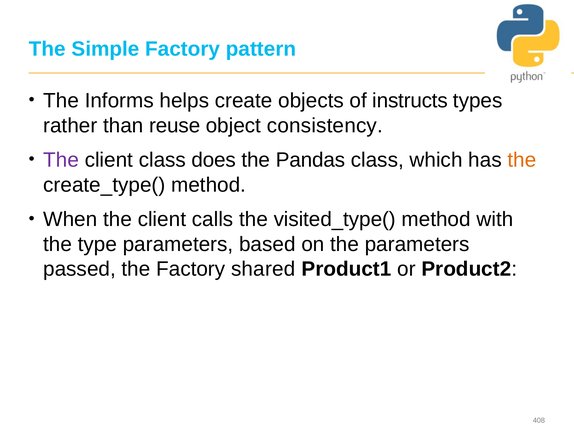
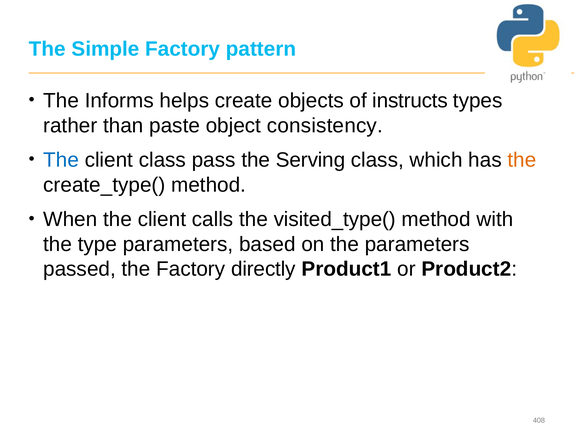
reuse: reuse -> paste (175, 125)
The colour: purple -> blue (61, 160)
does: does -> pass (214, 160)
Pandas: Pandas -> Serving (311, 160)
shared: shared -> directly (263, 269)
